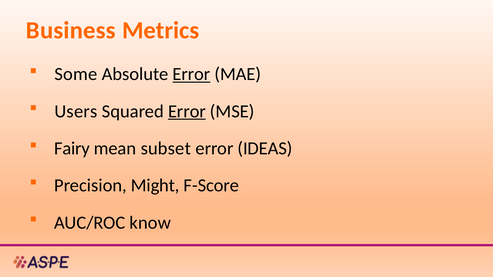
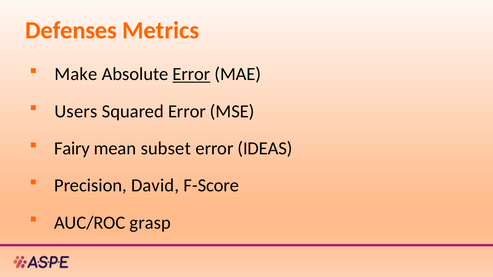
Business: Business -> Defenses (71, 30)
Some: Some -> Make (76, 74)
Error underline: present -> none (187, 111)
Might: Might -> David (155, 186)
know: know -> grasp (150, 223)
